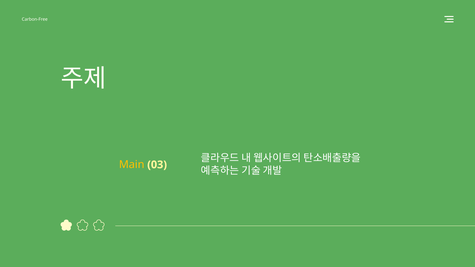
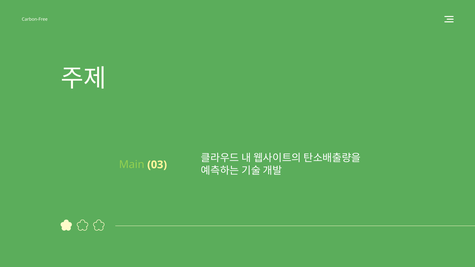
Main colour: yellow -> light green (132, 165)
